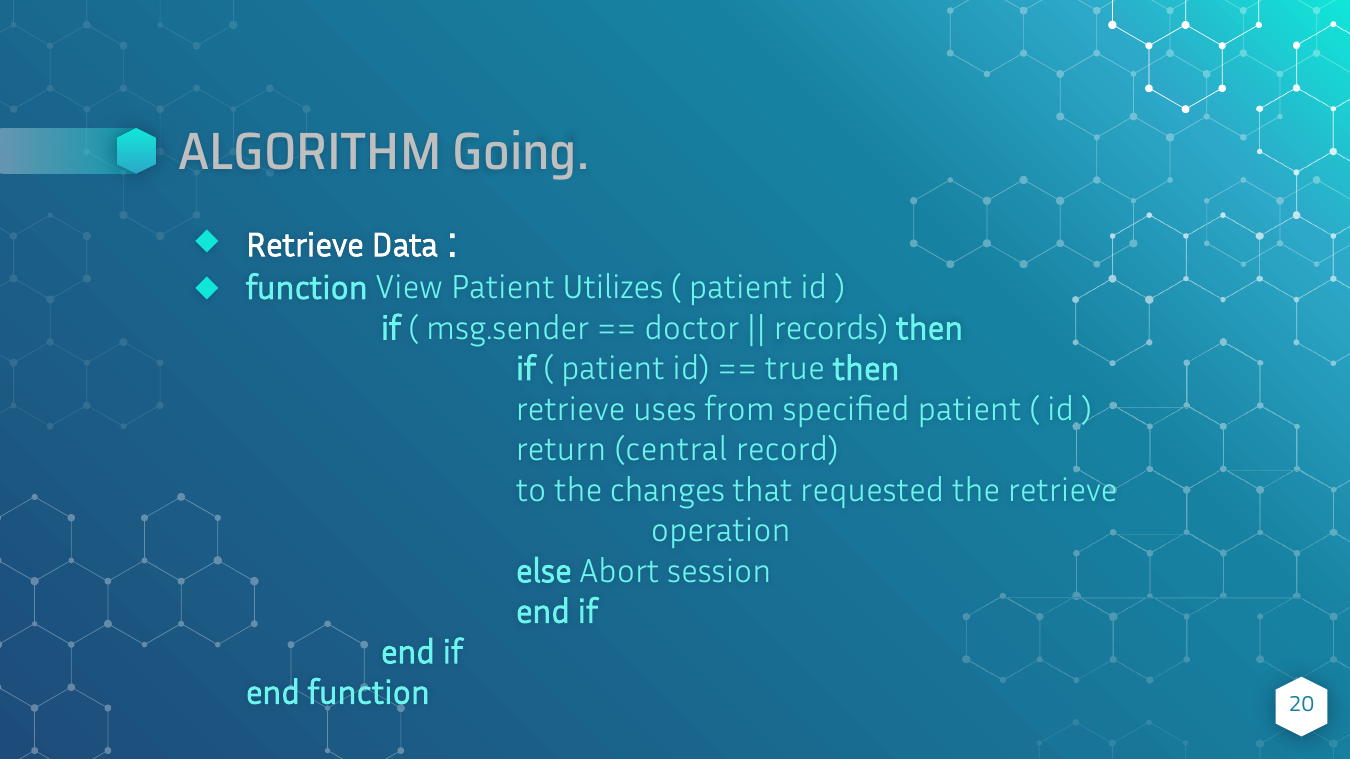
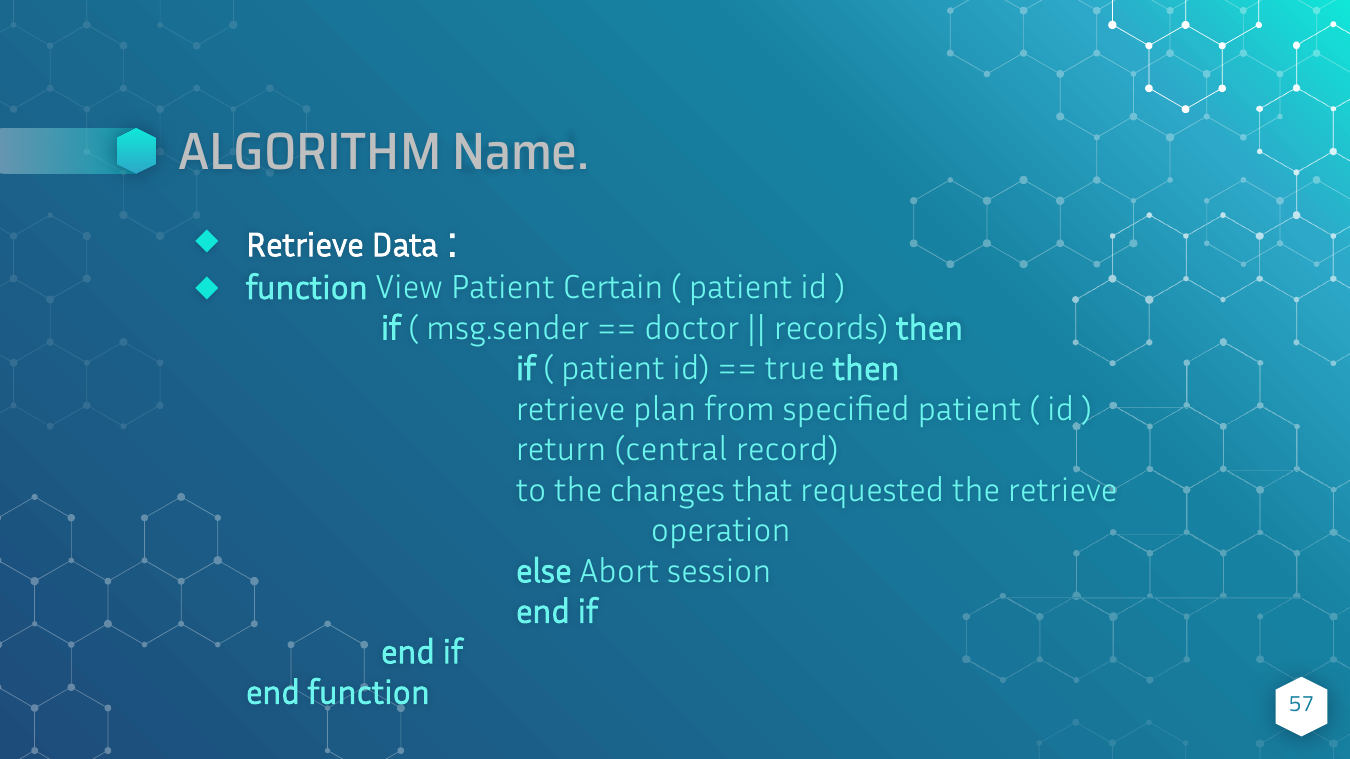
Going: Going -> Name (521, 152)
Utilizes: Utilizes -> Certain (613, 288)
uses: uses -> plan (665, 409)
20: 20 -> 57 (1302, 705)
